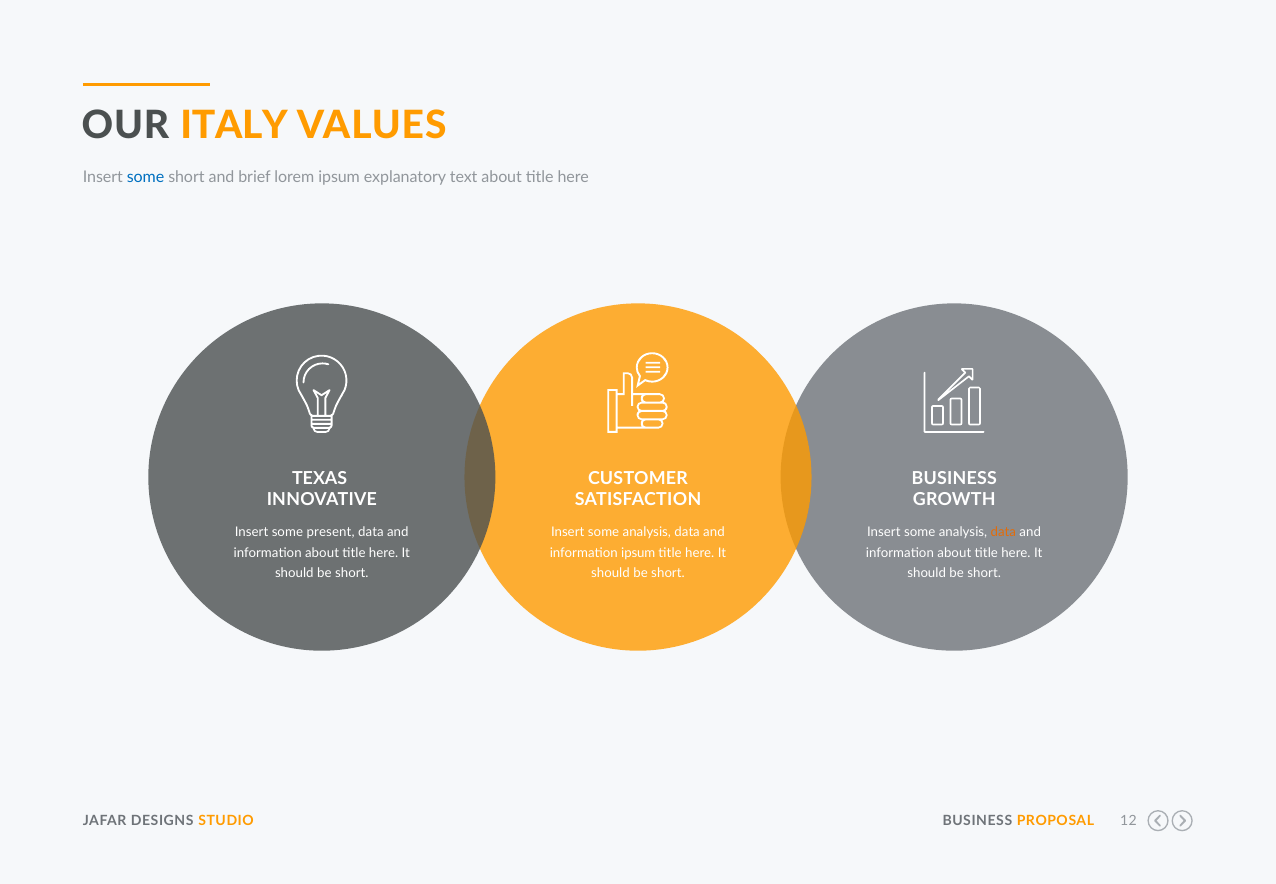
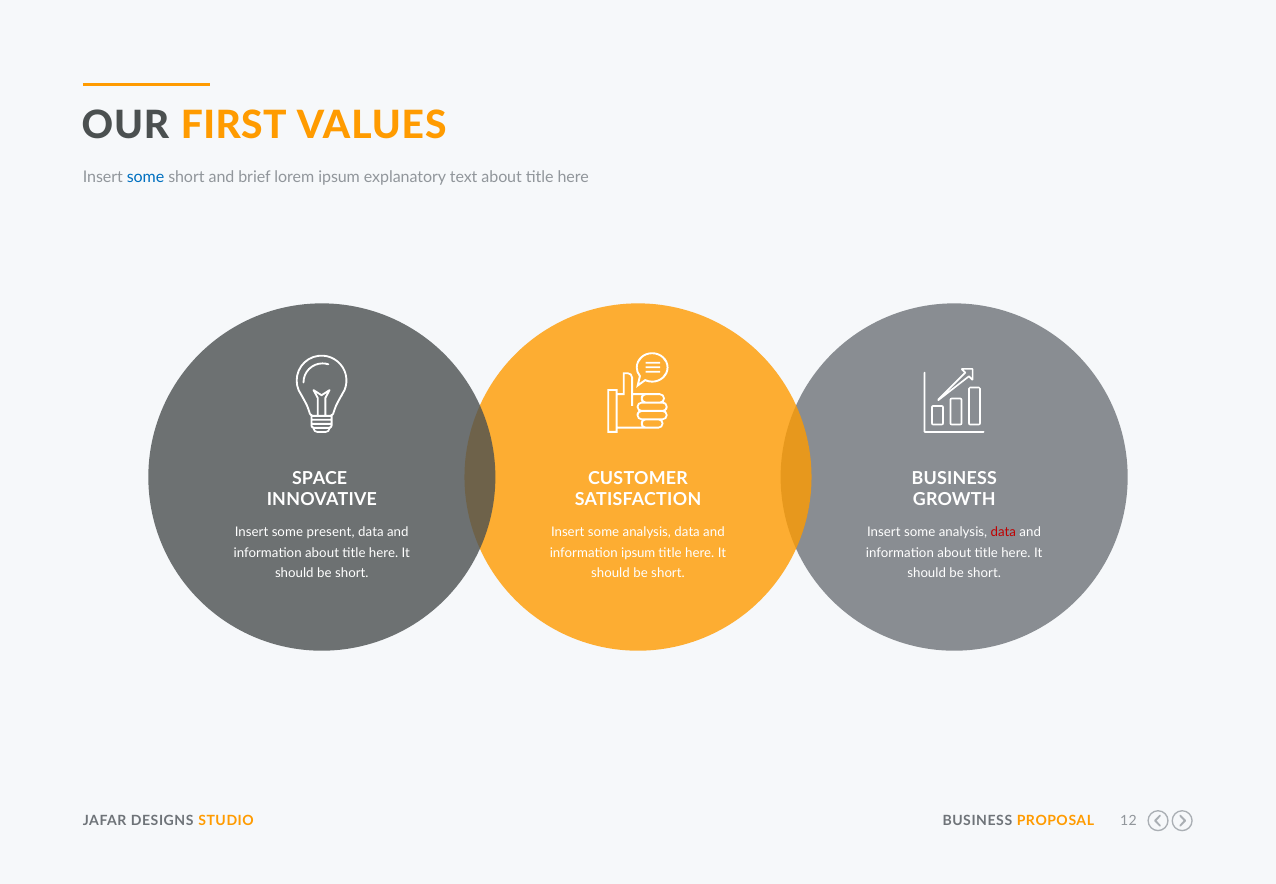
ITALY: ITALY -> FIRST (234, 125)
TEXAS: TEXAS -> SPACE (320, 478)
data colour: orange -> red (1003, 532)
